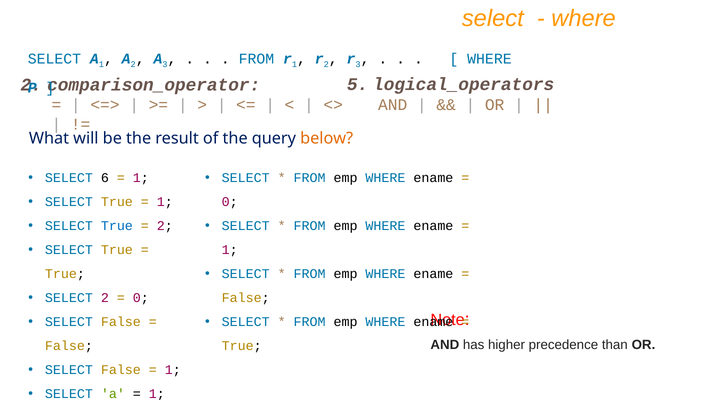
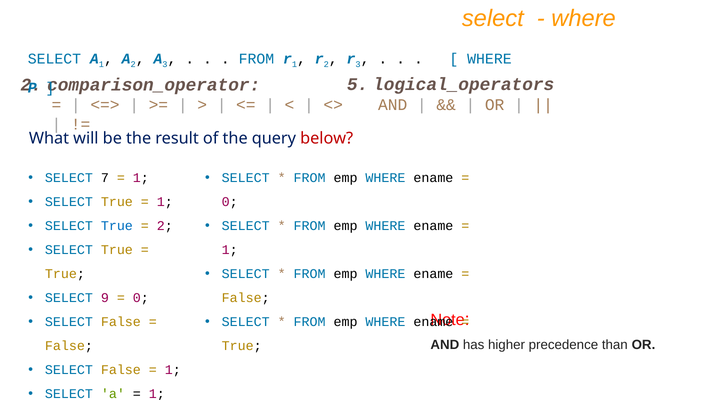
below colour: orange -> red (327, 138)
6: 6 -> 7 (105, 178)
SELECT 2: 2 -> 9 (105, 297)
